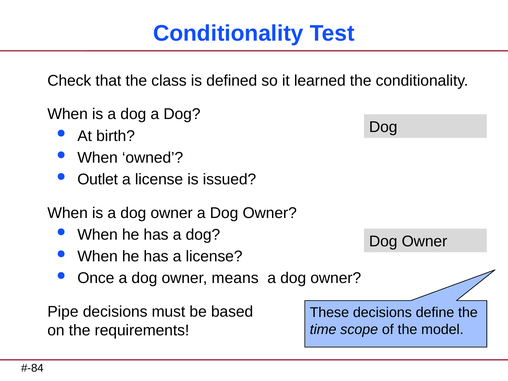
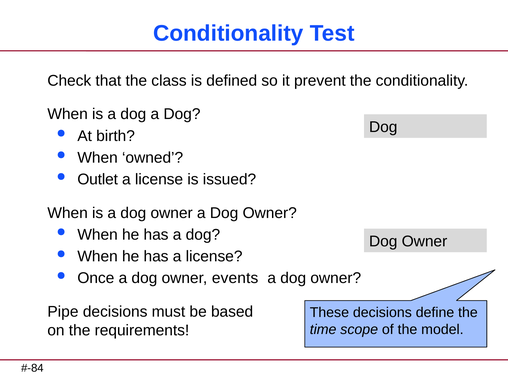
learned: learned -> prevent (320, 81)
means: means -> events (235, 278)
